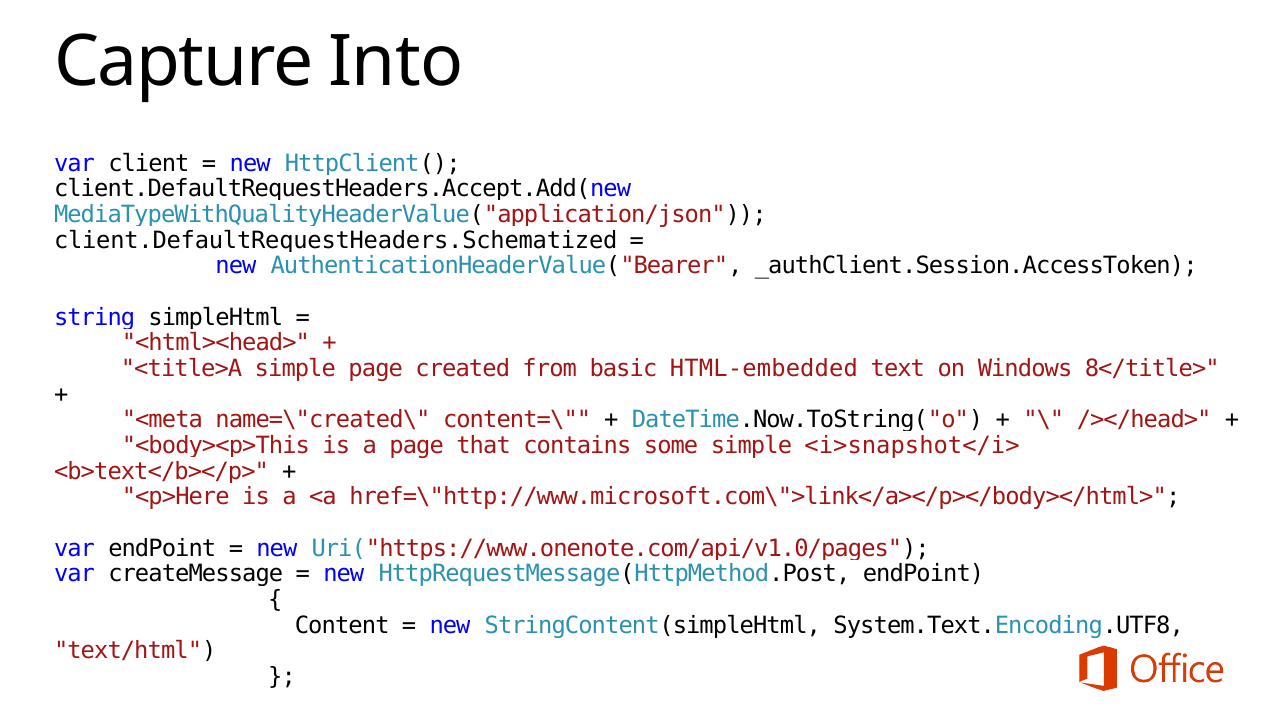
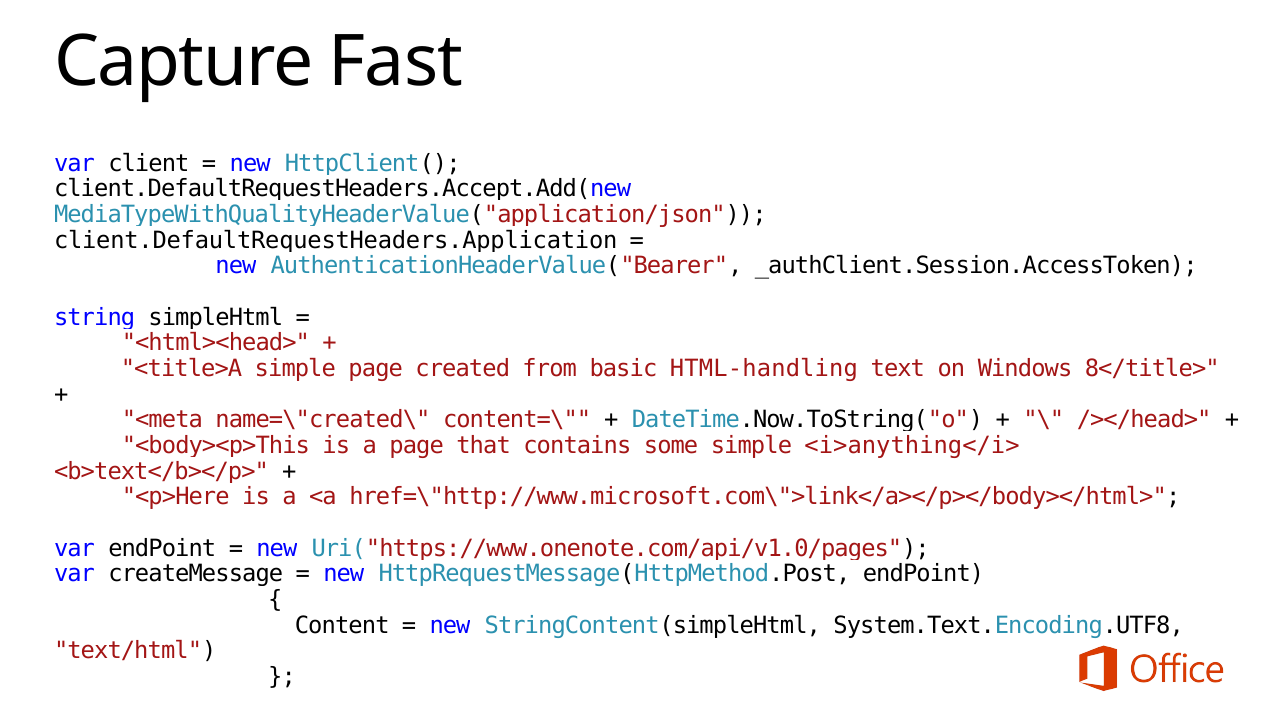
Into: Into -> Fast (396, 62)
client.DefaultRequestHeaders.Schematized: client.DefaultRequestHeaders.Schematized -> client.DefaultRequestHeaders.Application (336, 240)
HTML-embedded: HTML-embedded -> HTML-handling (764, 369)
<i>snapshot</i>: <i>snapshot</i> -> <i>anything</i> (912, 446)
